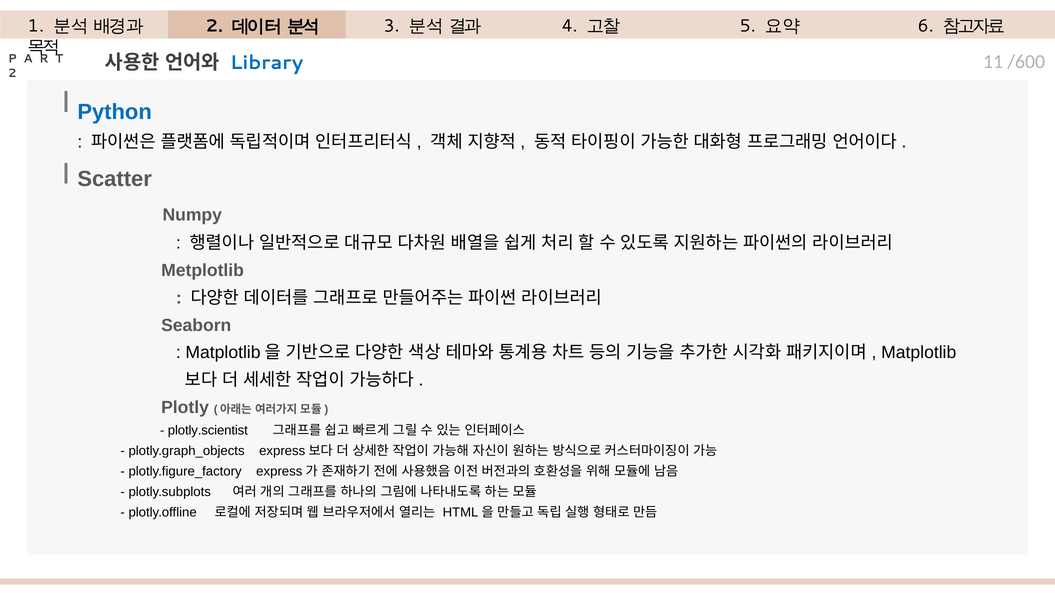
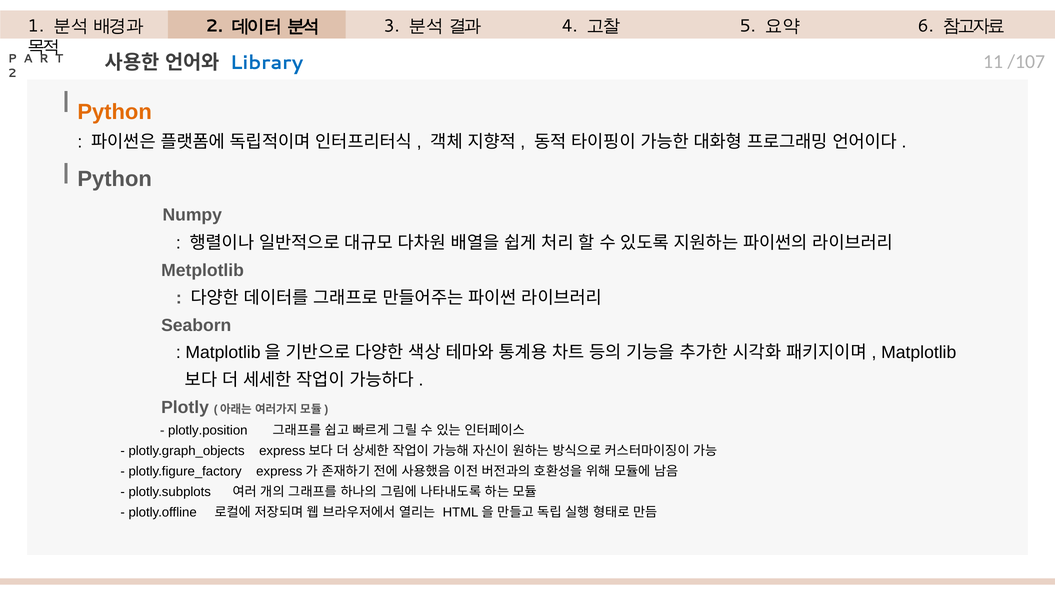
/600: /600 -> /107 (1026, 62)
Python colour: blue -> orange (115, 112)
Scatter: Scatter -> Python (115, 179)
plotly.scientist: plotly.scientist -> plotly.position (208, 431)
